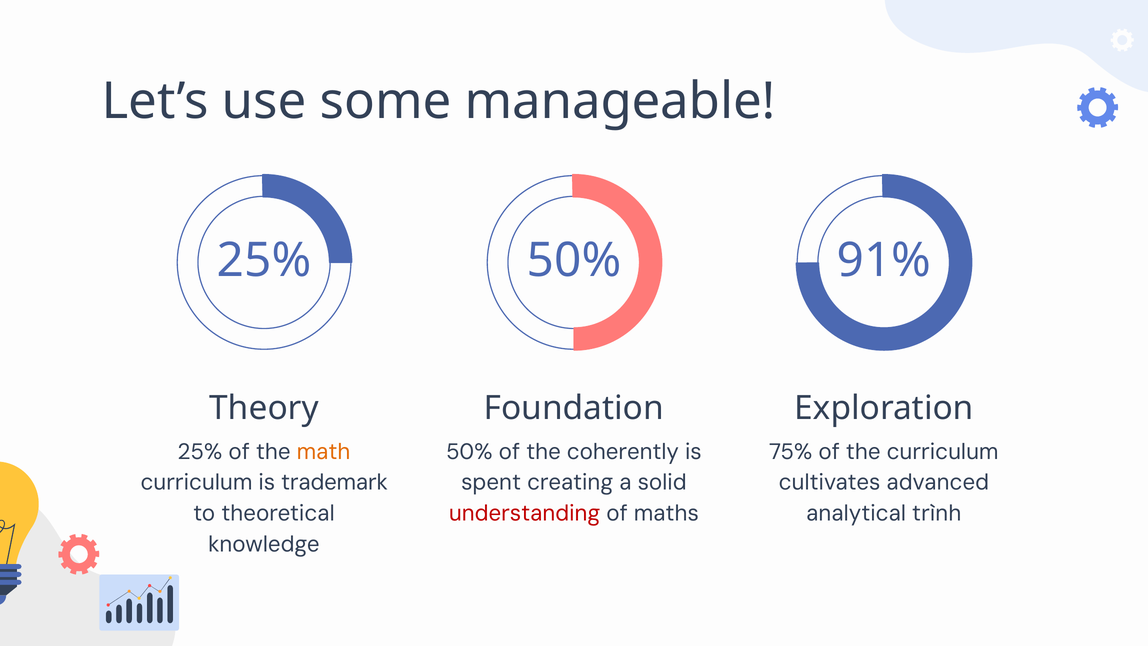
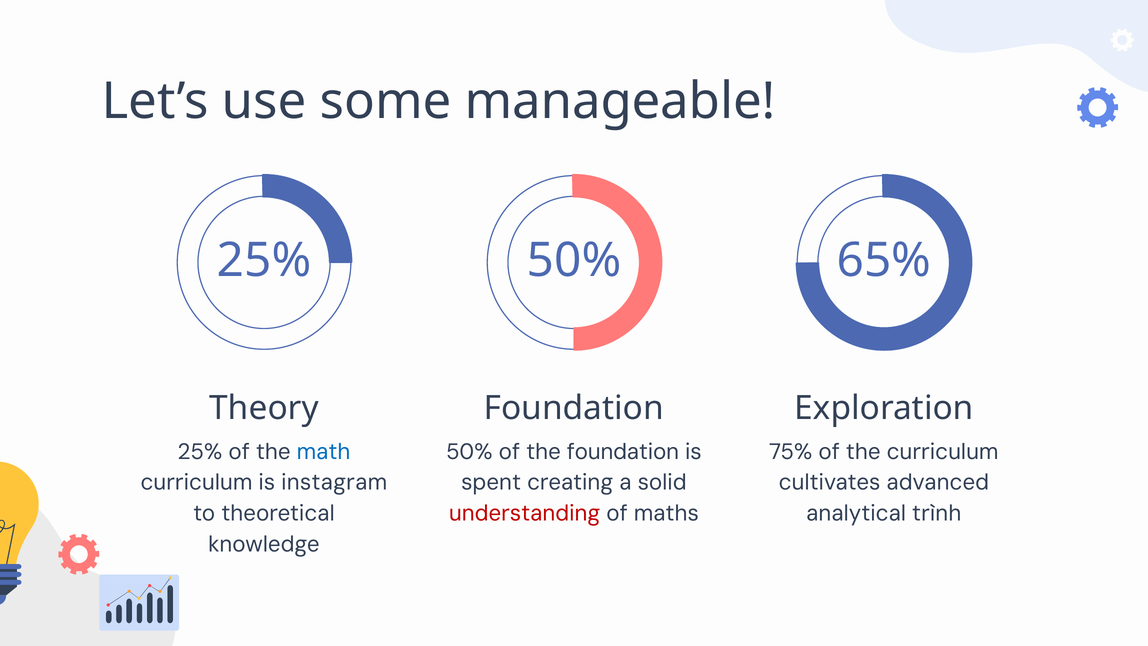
91%: 91% -> 65% (884, 260)
math colour: orange -> blue (324, 452)
the coherently: coherently -> foundation (623, 452)
trademark: trademark -> instagram (334, 482)
